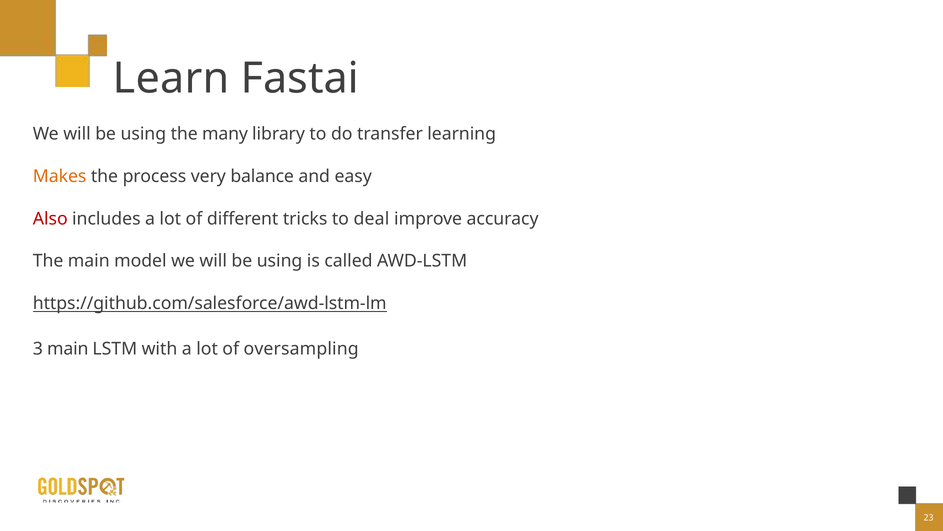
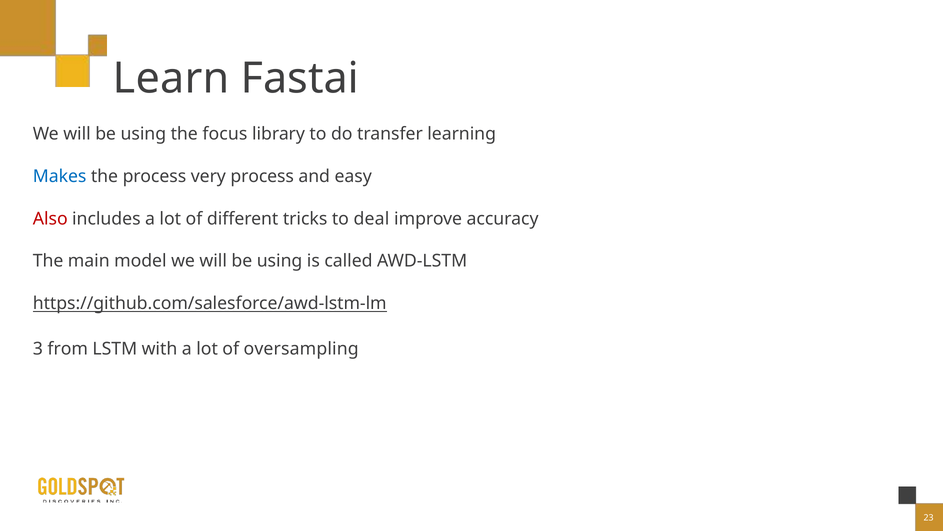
many: many -> focus (225, 134)
Makes colour: orange -> blue (60, 176)
very balance: balance -> process (262, 176)
3 main: main -> from (68, 349)
